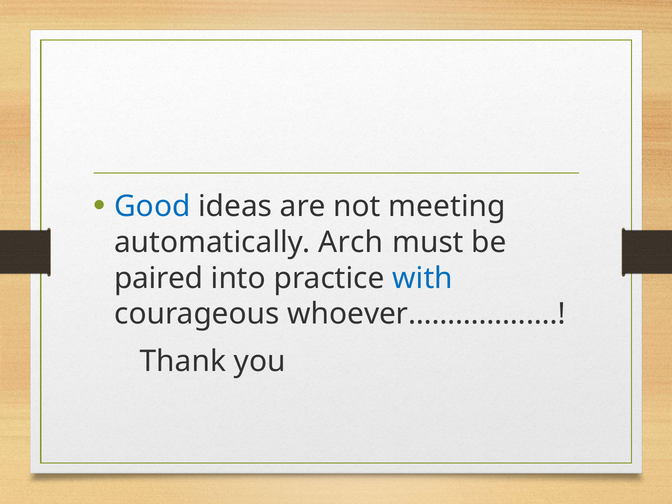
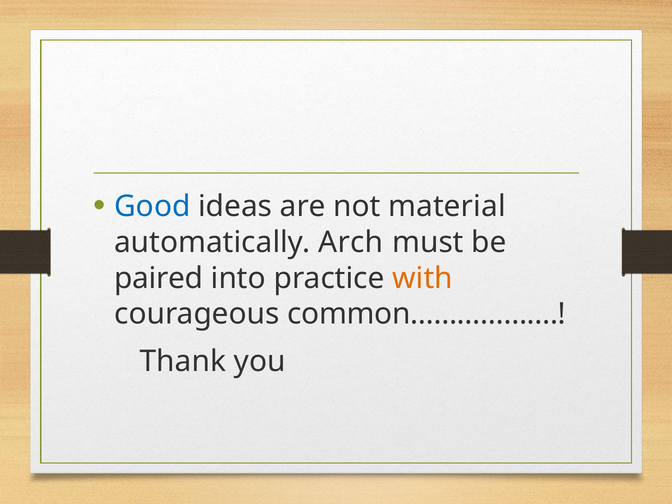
meeting: meeting -> material (447, 206)
with colour: blue -> orange (423, 278)
whoever………………: whoever……………… -> common……………… (427, 314)
